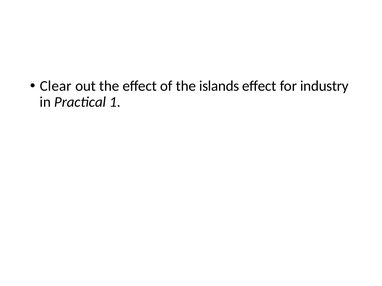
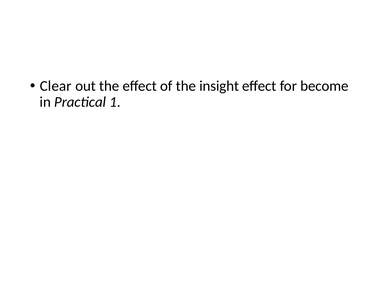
islands: islands -> insight (219, 86)
industry: industry -> become (324, 86)
